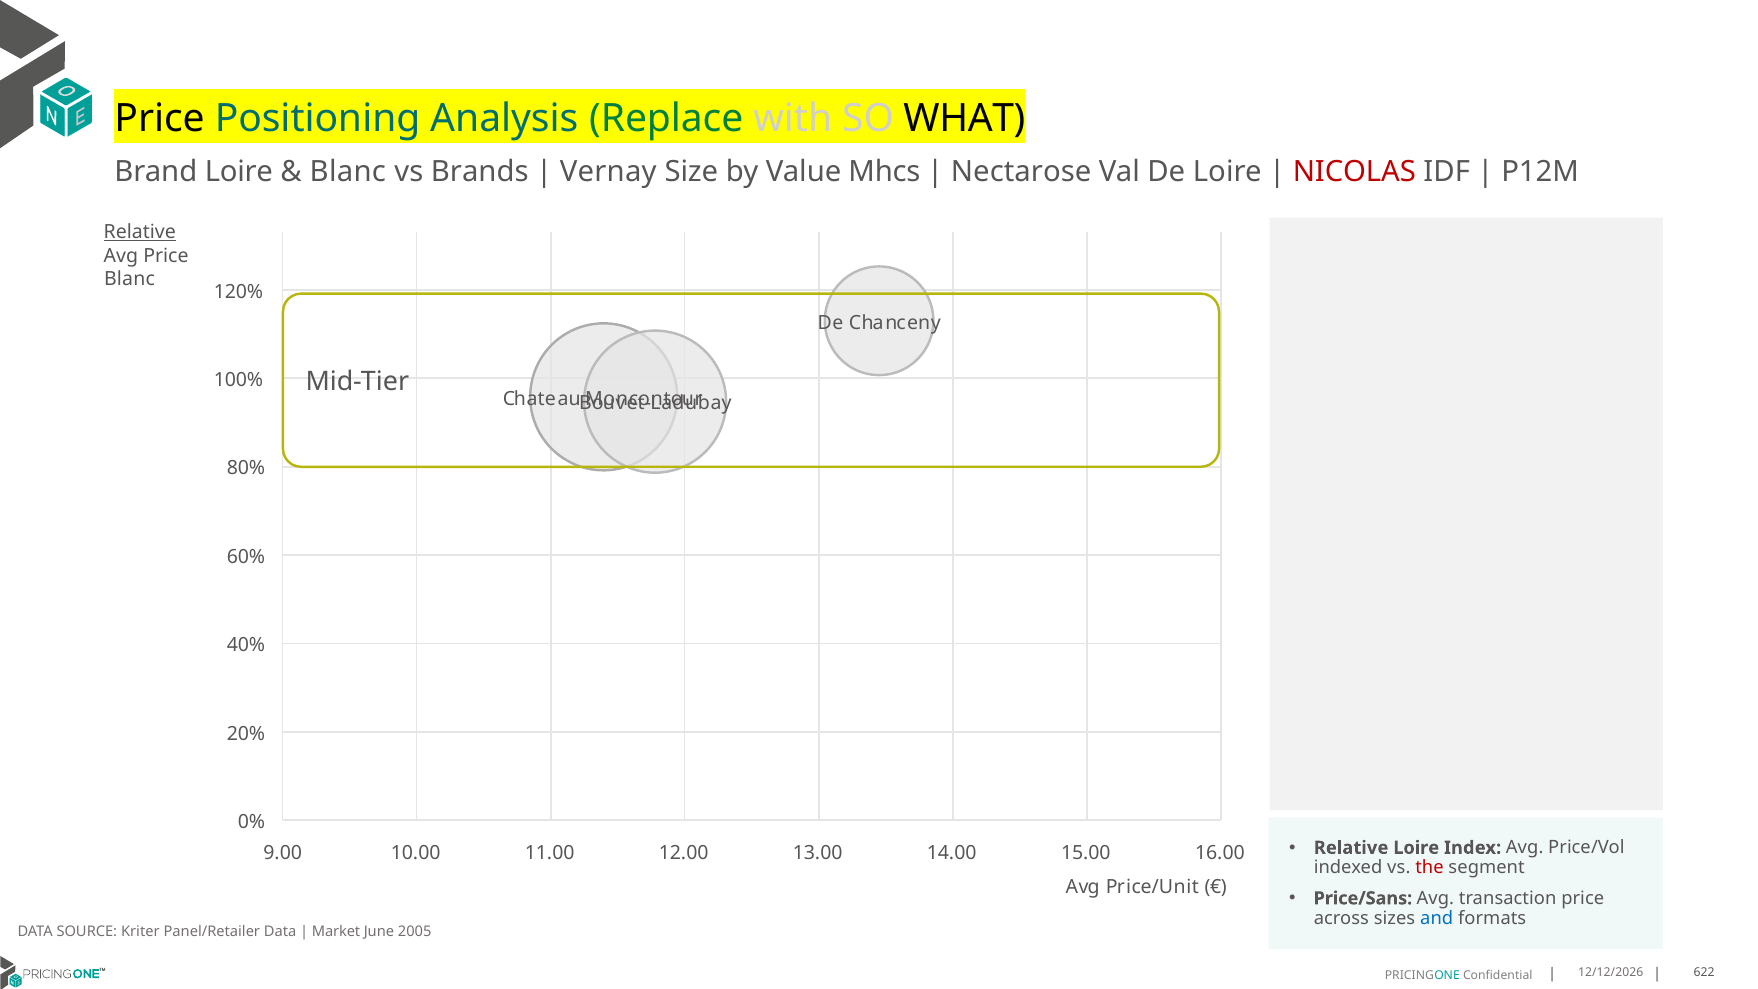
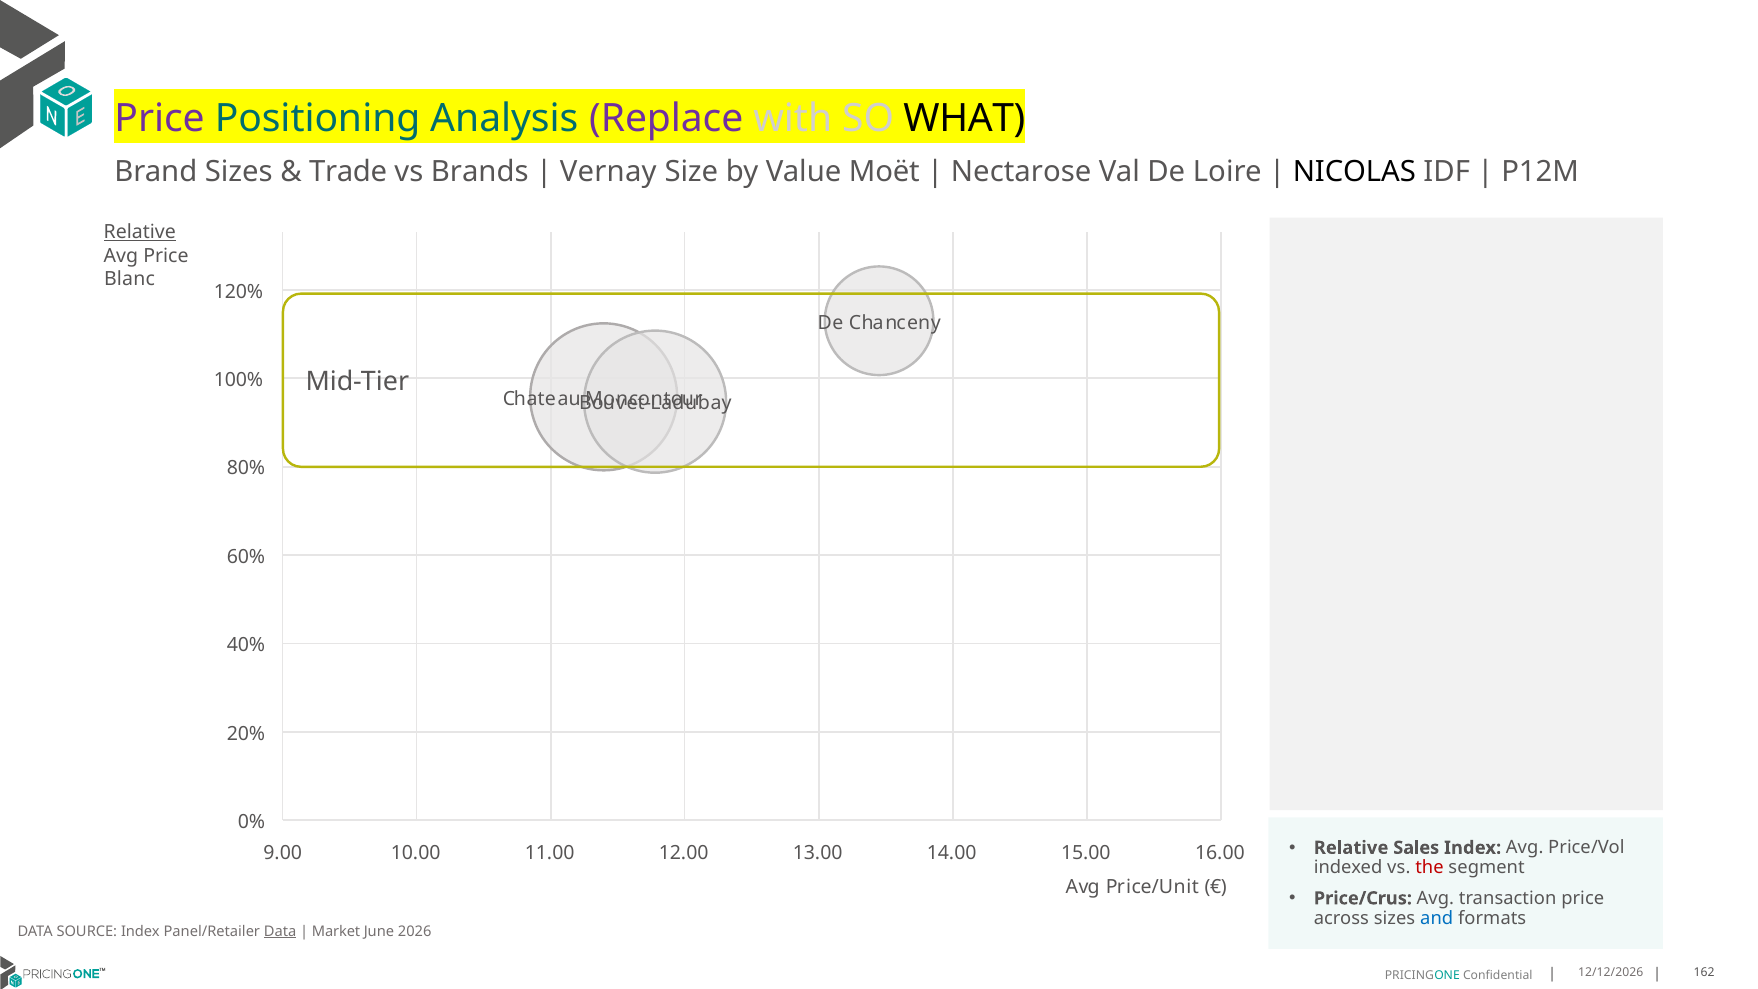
Price colour: black -> purple (160, 118)
Replace colour: green -> purple (666, 118)
Brand Loire: Loire -> Sizes (239, 171)
Blanc: Blanc -> Trade (348, 171)
Mhcs: Mhcs -> Moët (884, 171)
NICOLAS colour: red -> black (1354, 171)
Relative Loire: Loire -> Sales (1416, 848)
Price/Sans: Price/Sans -> Price/Crus (1363, 898)
SOURCE Kriter: Kriter -> Index (140, 931)
Data underline: none -> present (280, 931)
2005: 2005 -> 2026 (415, 931)
622: 622 -> 162 (1704, 972)
